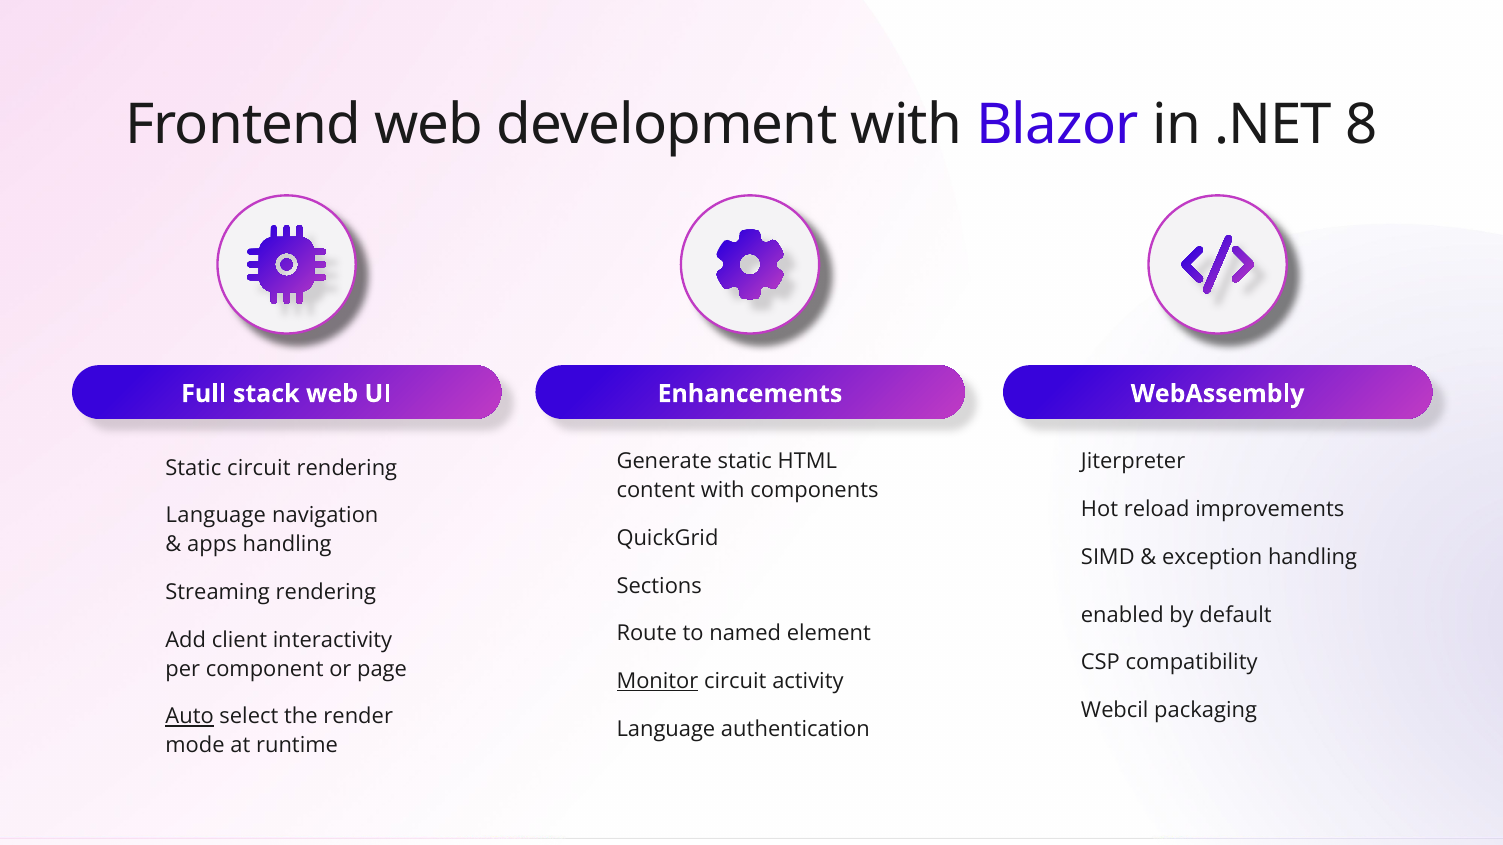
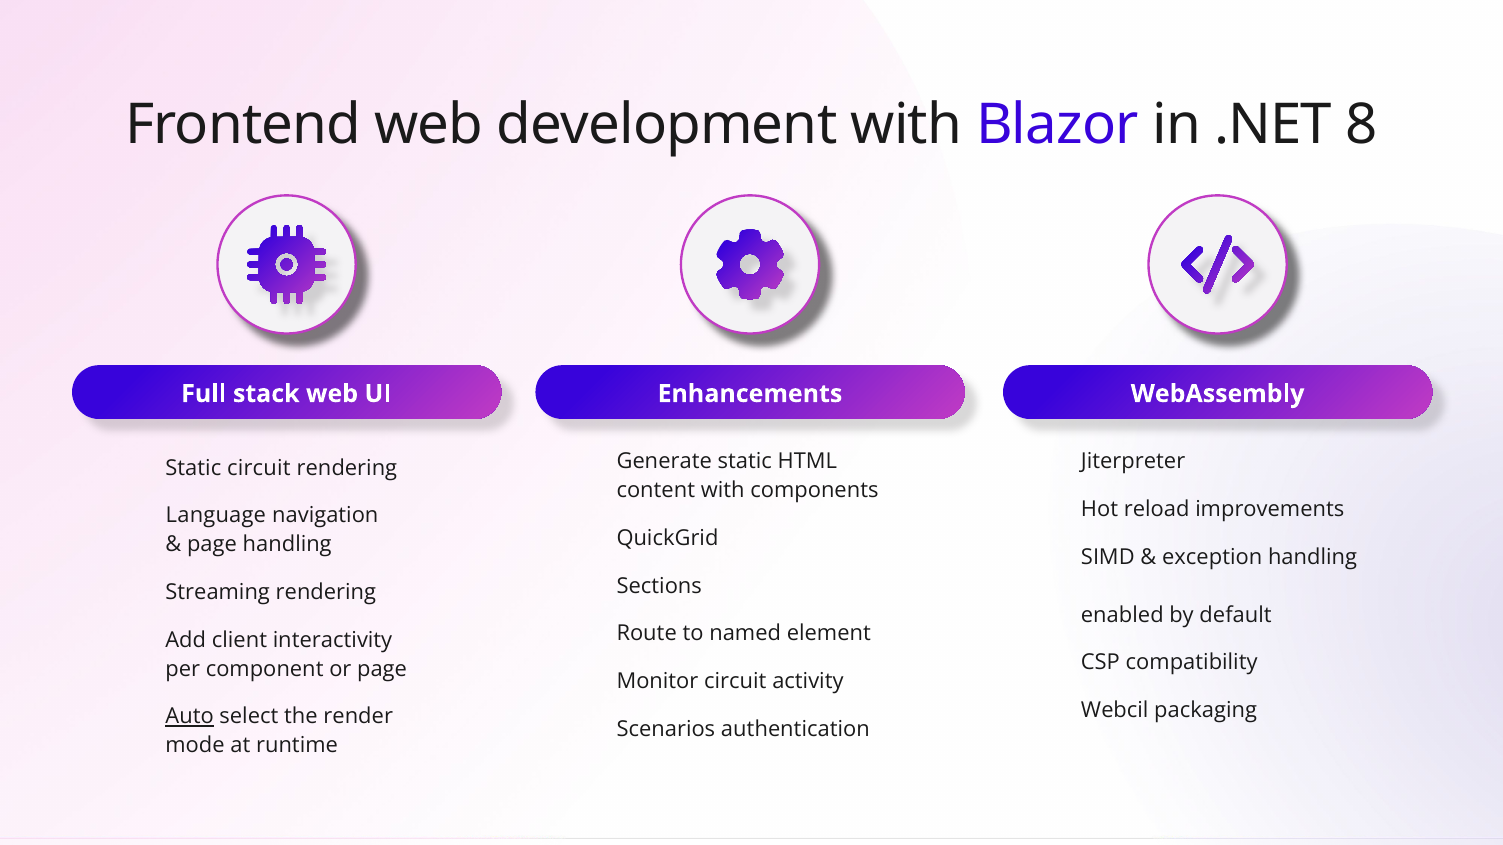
apps: apps -> page (212, 545)
Monitor underline: present -> none (657, 682)
Language: Language -> Scenarios (666, 729)
